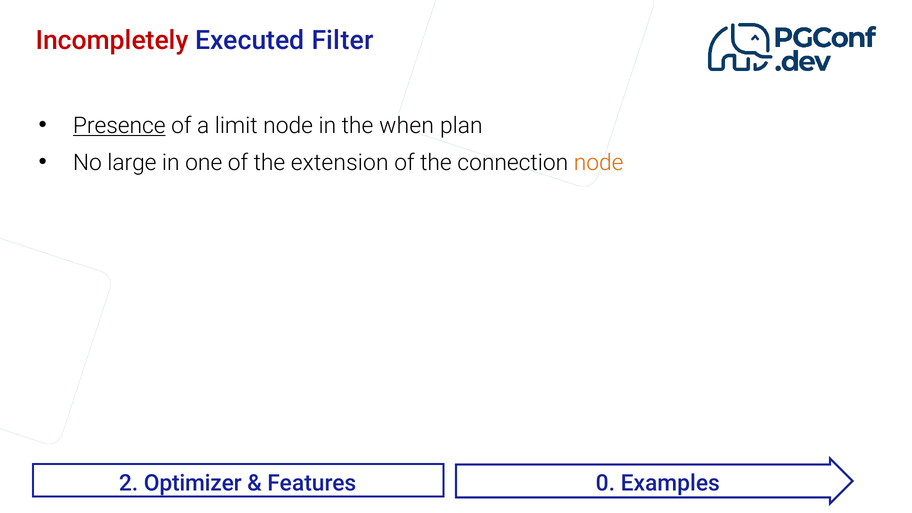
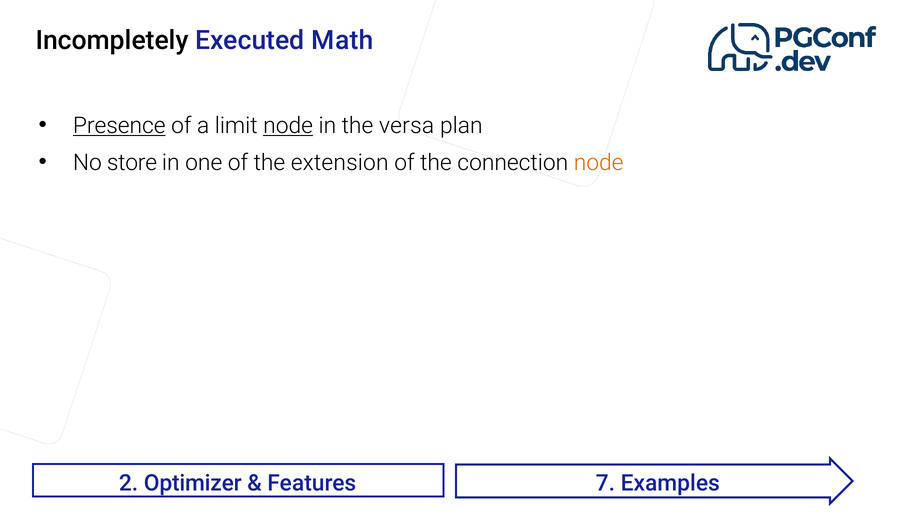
Incompletely colour: red -> black (112, 40)
Filter: Filter -> Math (343, 40)
node underline: none -> present (288, 126)
when: when -> versa (407, 126)
large: large -> store (132, 163)
0: 0 -> 7 (605, 483)
